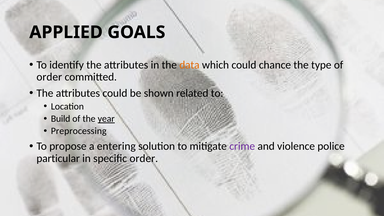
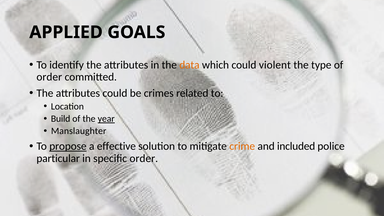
chance: chance -> violent (275, 65)
shown: shown -> crimes (159, 93)
Preprocessing: Preprocessing -> Manslaughter (79, 131)
propose underline: none -> present (68, 146)
entering: entering -> effective (116, 146)
crime colour: purple -> orange (242, 146)
violence: violence -> included (296, 146)
